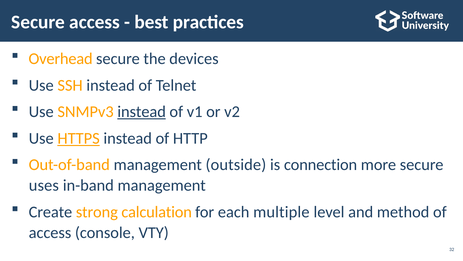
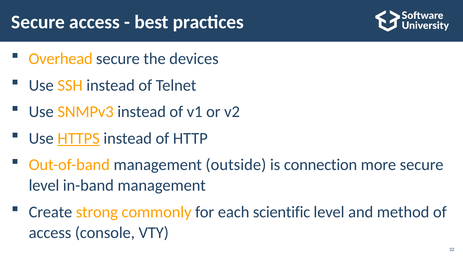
instead underline: present -> none (142, 112)
uses: uses -> level (44, 185)
calculation: calculation -> commonly (157, 211)
multiple: multiple -> scientific (282, 211)
